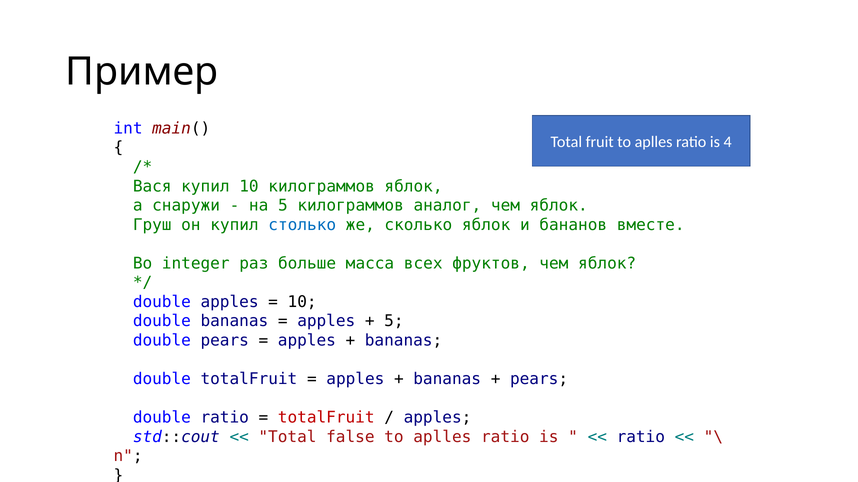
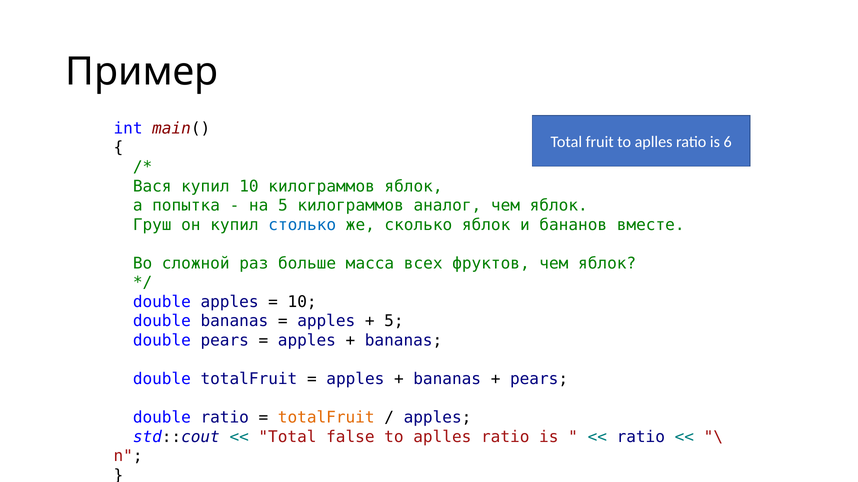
4: 4 -> 6 (728, 142)
снаружи: снаружи -> попытка (186, 206)
integer: integer -> сложной (196, 264)
totalFruit colour: red -> orange (326, 418)
